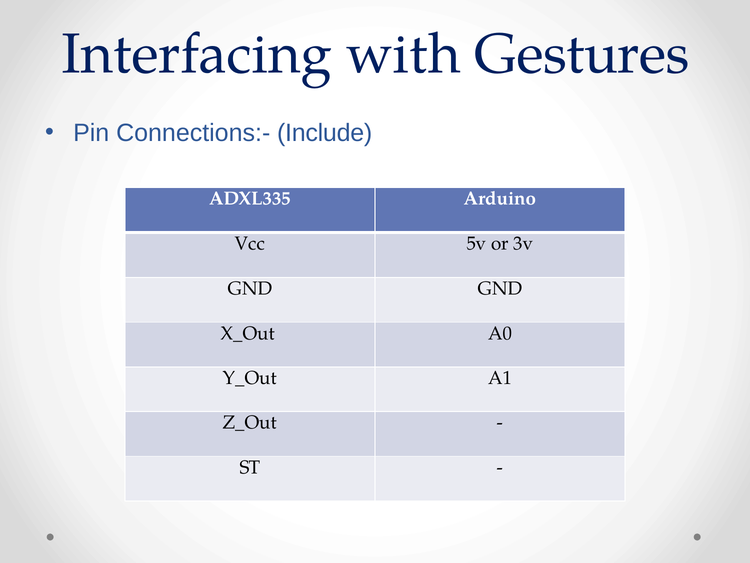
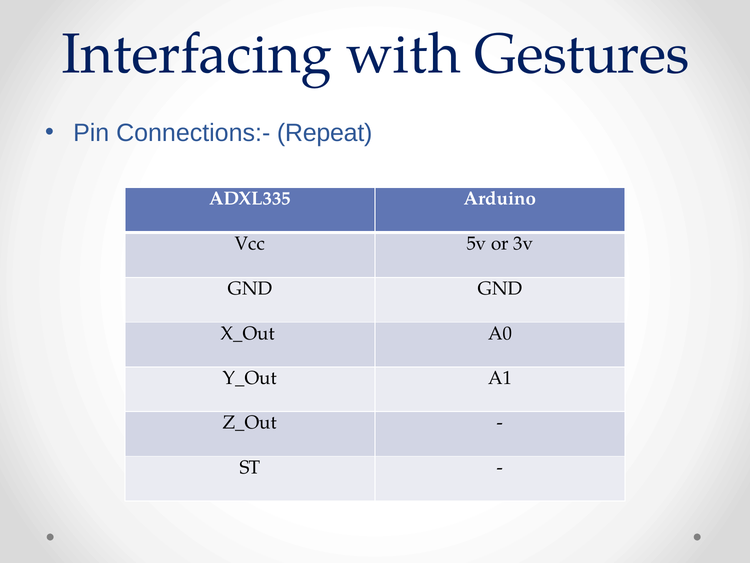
Include: Include -> Repeat (325, 133)
